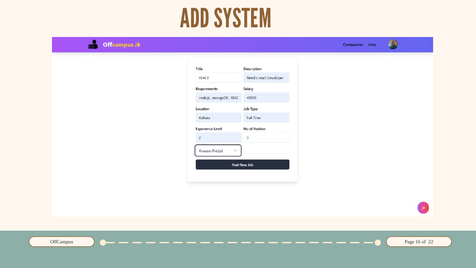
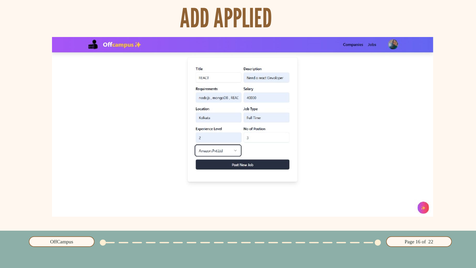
SYSTEM: SYSTEM -> APPLIED (243, 19)
